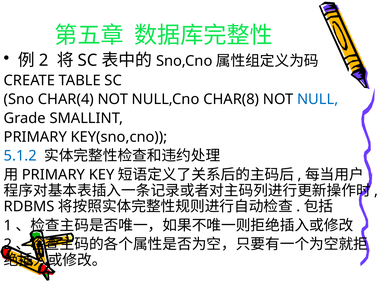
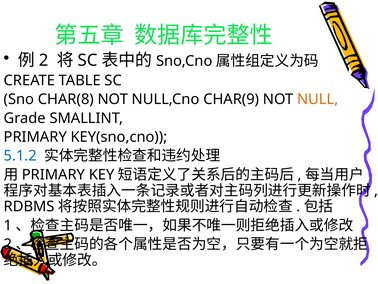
CHAR(4: CHAR(4 -> CHAR(8 (66, 99)
CHAR(8: CHAR(8 -> CHAR(9 (231, 99)
NULL colour: blue -> orange (318, 99)
